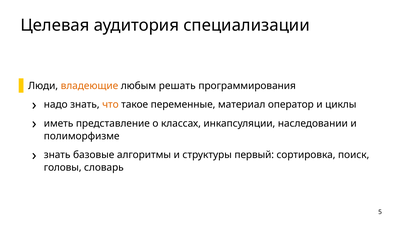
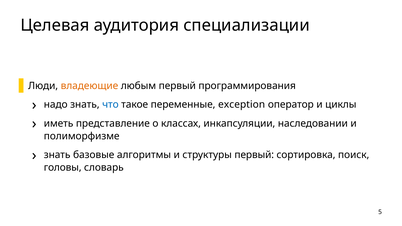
любым решать: решать -> первый (177, 86)
что colour: orange -> blue (110, 105)
материал: материал -> exception (242, 105)
